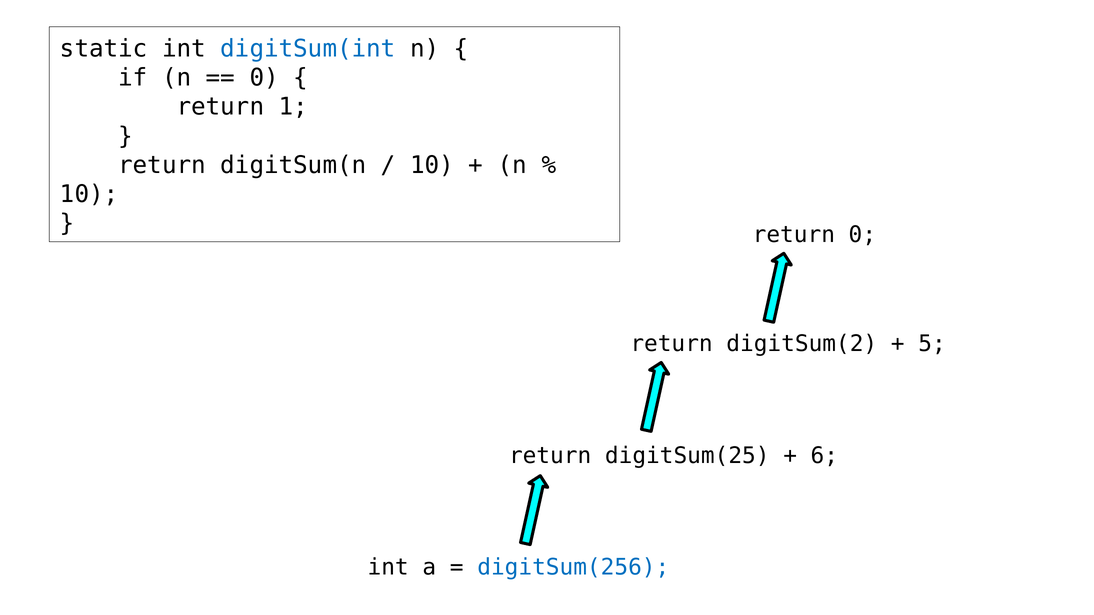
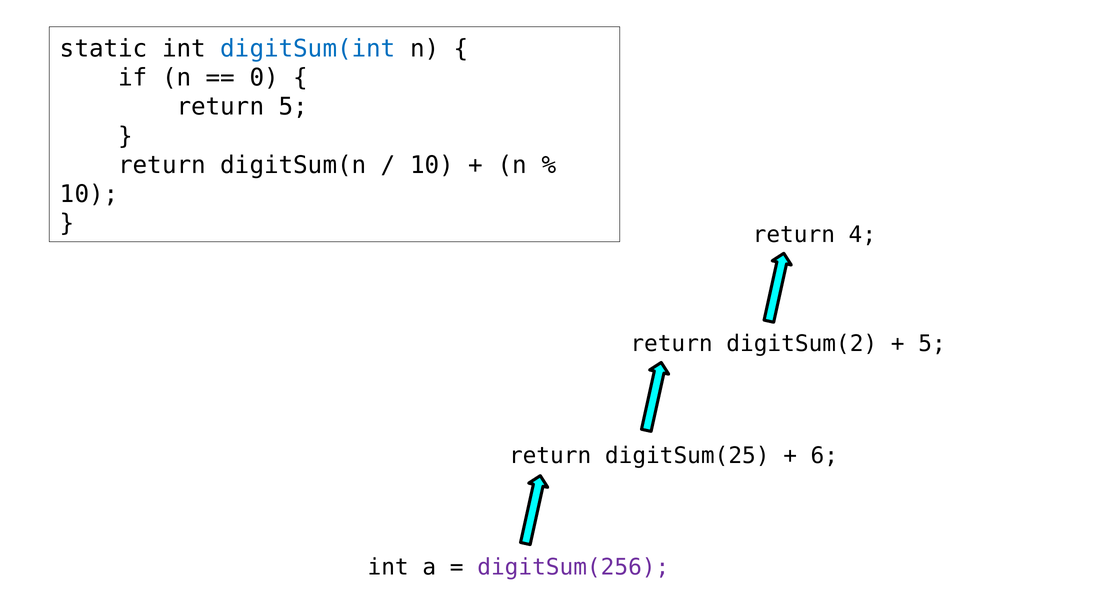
return 1: 1 -> 5 (293, 107)
return 0: 0 -> 4 (862, 235)
digitSum(256 colour: blue -> purple (573, 568)
